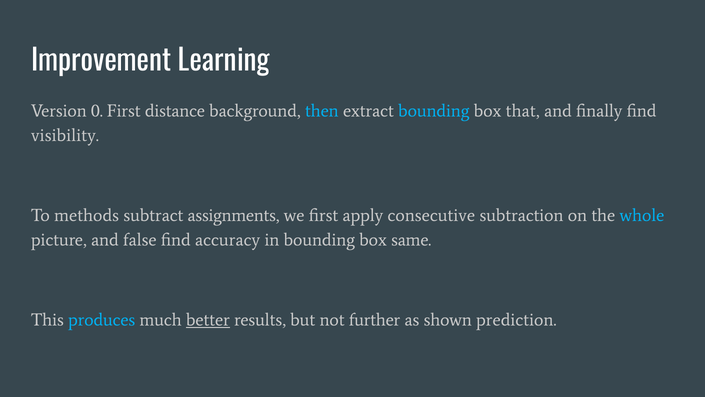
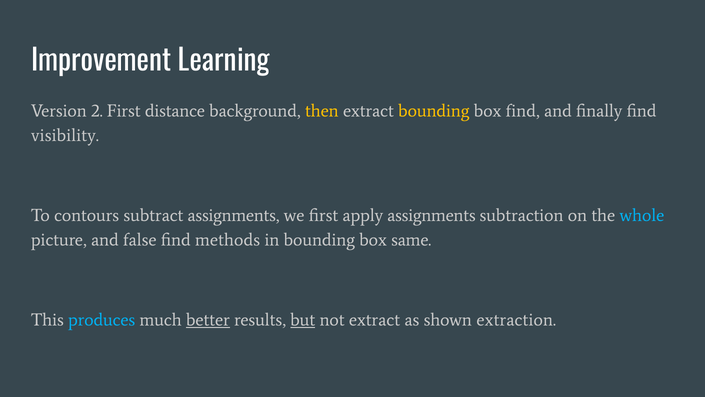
0: 0 -> 2 (97, 111)
then colour: light blue -> yellow (322, 111)
bounding colour: light blue -> yellow (434, 111)
box that: that -> find (523, 111)
methods: methods -> contours (87, 215)
apply consecutive: consecutive -> assignments (431, 215)
accuracy: accuracy -> methods (228, 239)
but underline: none -> present (303, 319)
not further: further -> extract (374, 319)
prediction: prediction -> extraction (516, 319)
